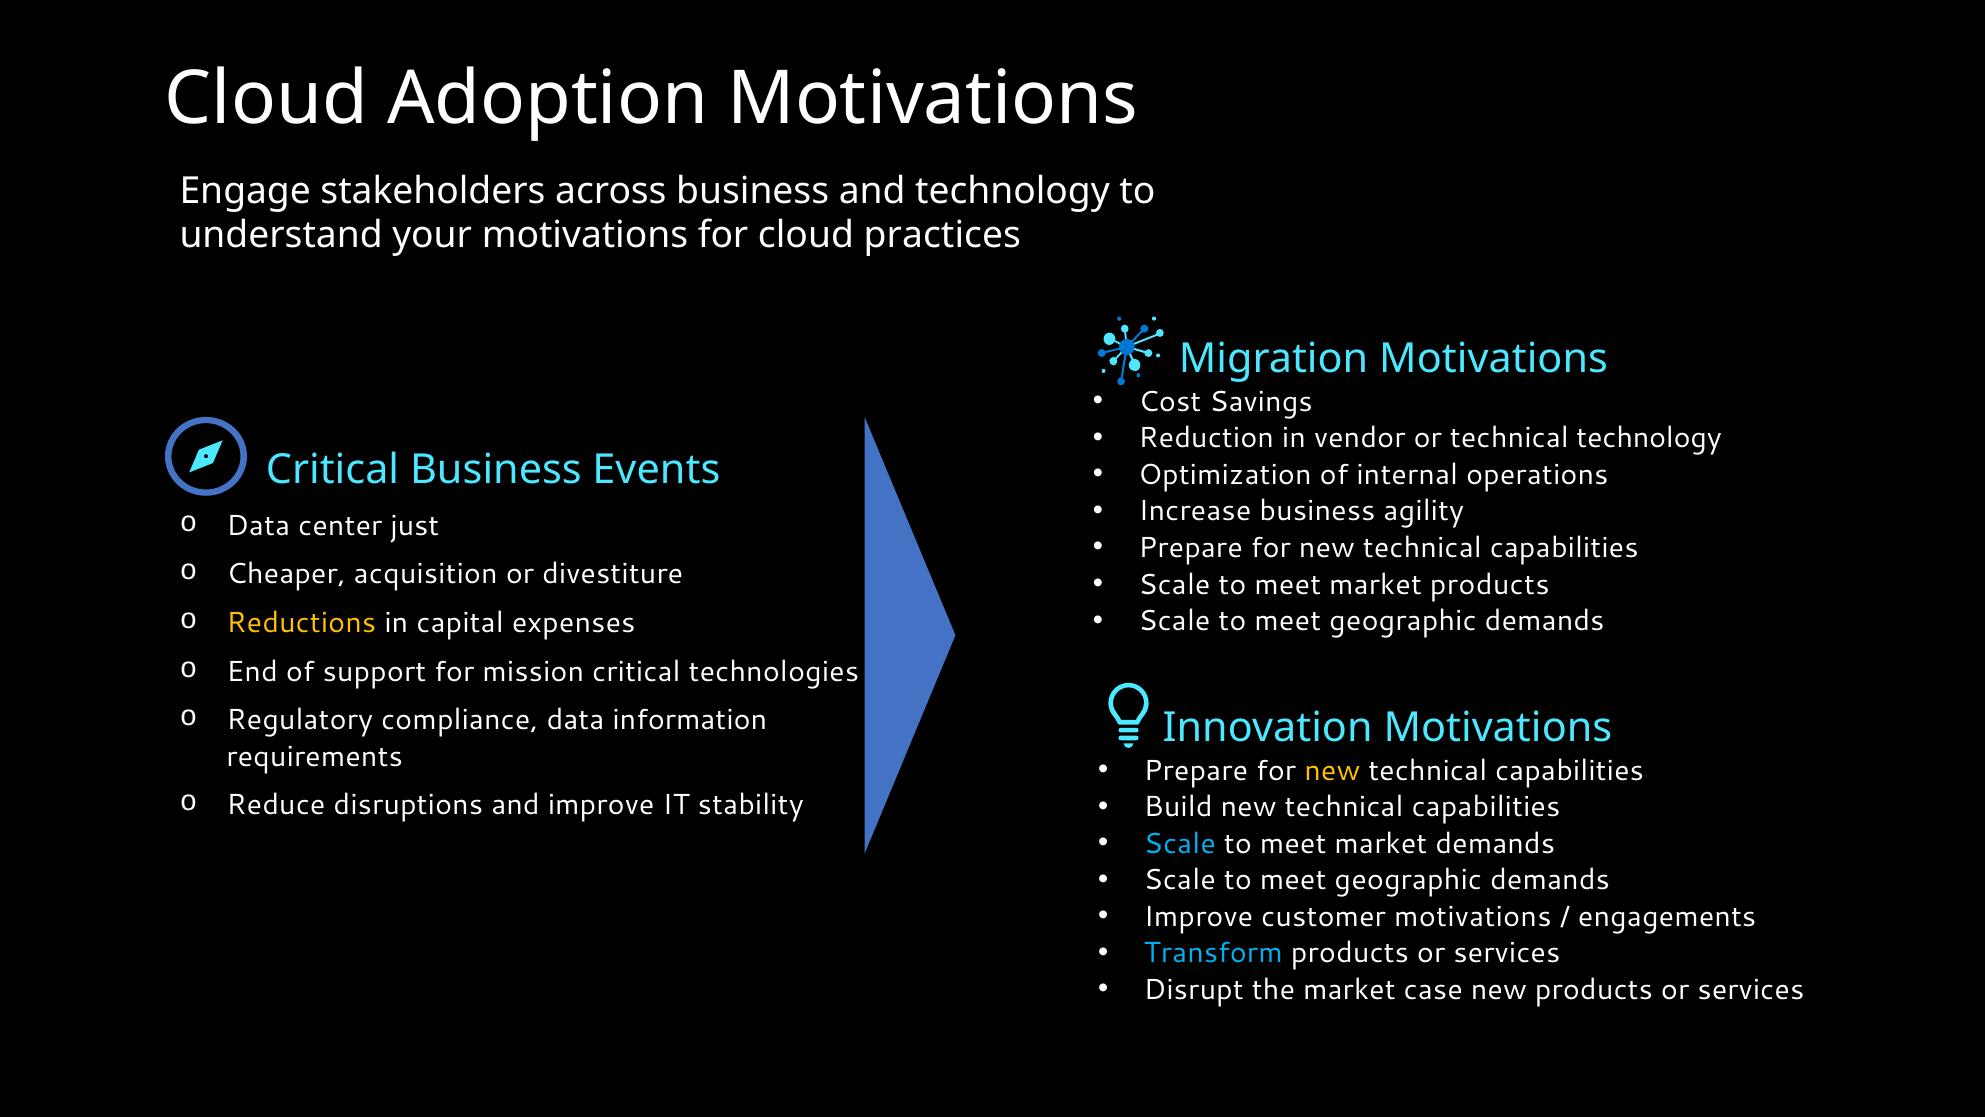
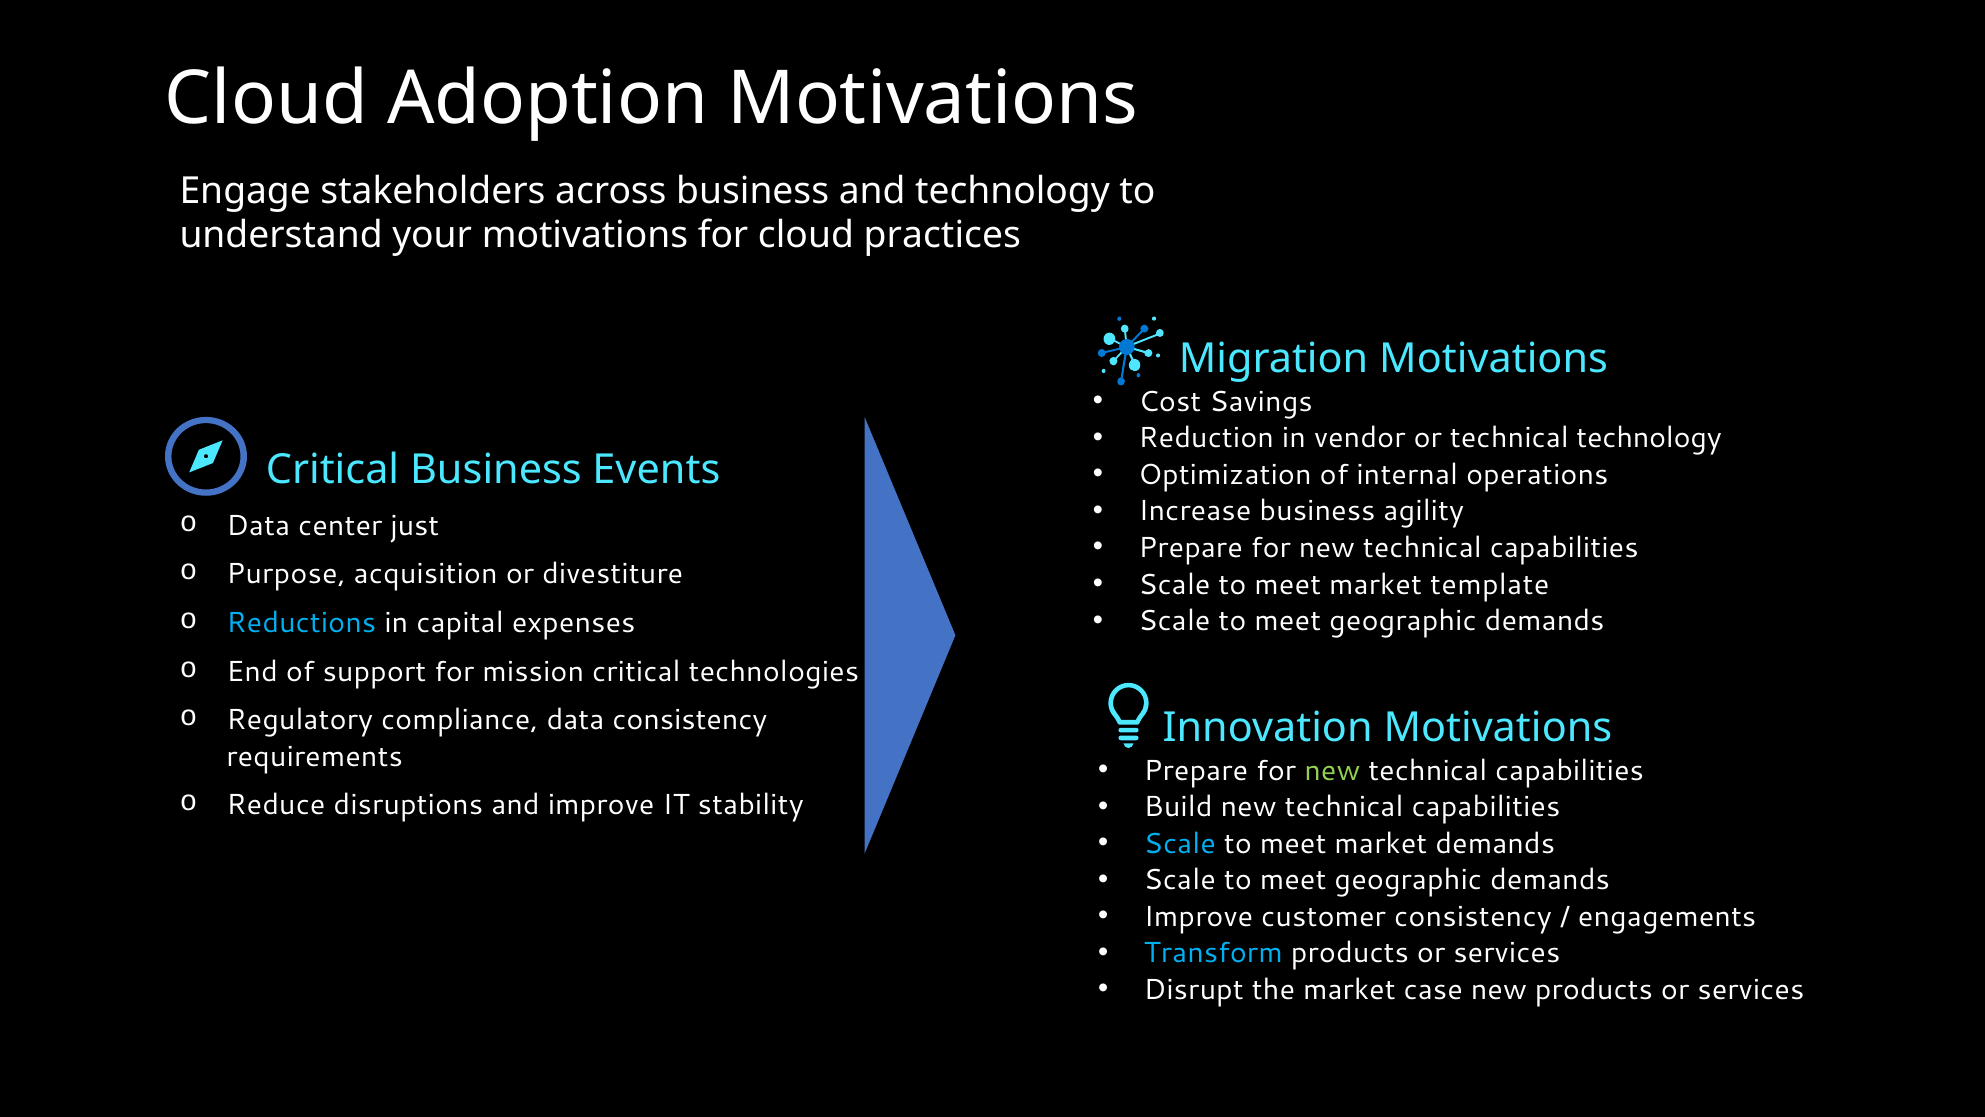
Cheaper: Cheaper -> Purpose (286, 574)
market products: products -> template (1490, 584)
Reductions colour: yellow -> light blue (301, 623)
data information: information -> consistency (690, 720)
new colour: yellow -> light green (1332, 770)
customer motivations: motivations -> consistency (1473, 916)
